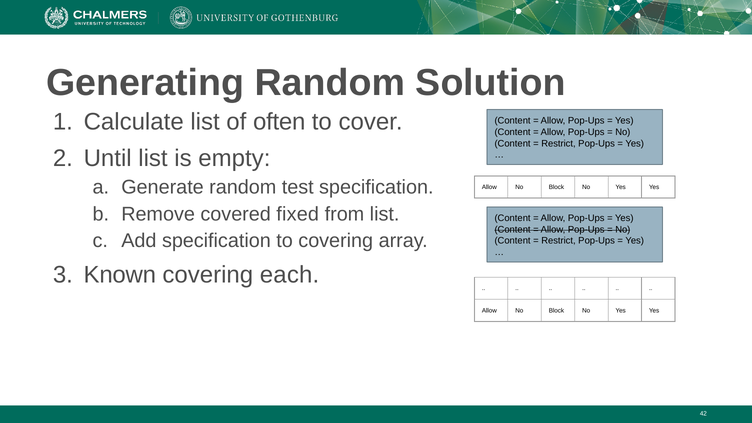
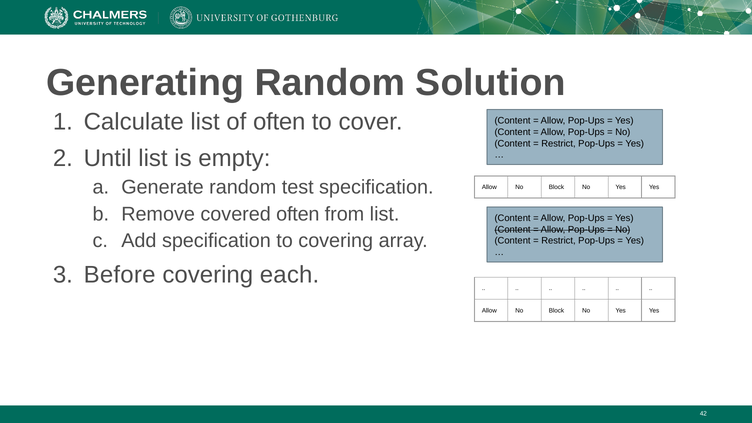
covered fixed: fixed -> often (298, 214)
Known: Known -> Before (120, 275)
